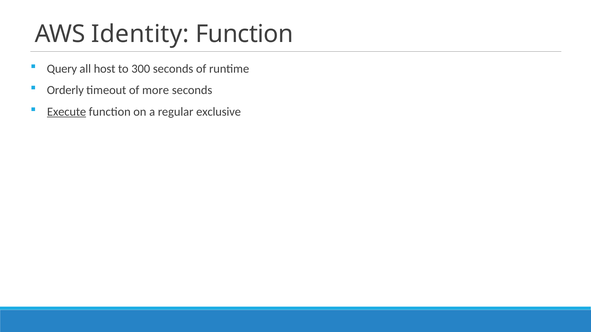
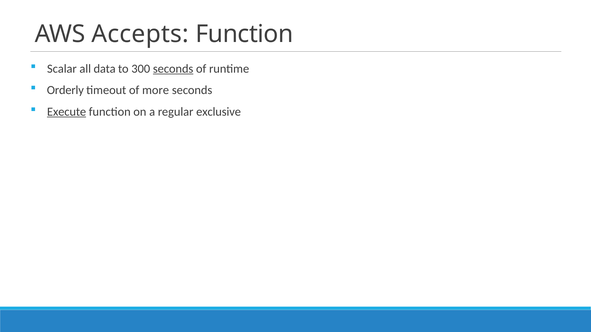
Identity: Identity -> Accepts (140, 34)
Query: Query -> Scalar (62, 69)
host: host -> data (105, 69)
seconds underline: none -> present (173, 69)
